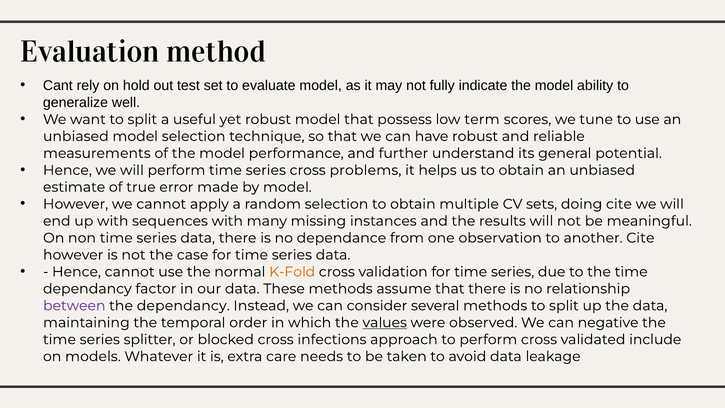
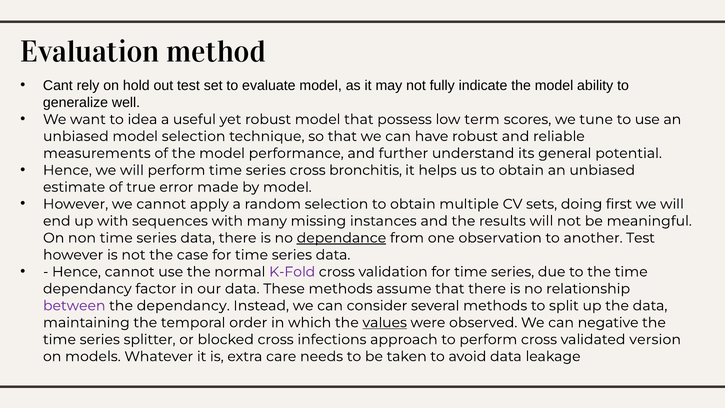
want to split: split -> idea (142, 119)
problems: problems -> bronchitis (366, 170)
doing cite: cite -> first (619, 204)
dependance underline: none -> present (341, 238)
another Cite: Cite -> Test (640, 238)
K-Fold colour: orange -> purple (292, 272)
include: include -> version (655, 339)
